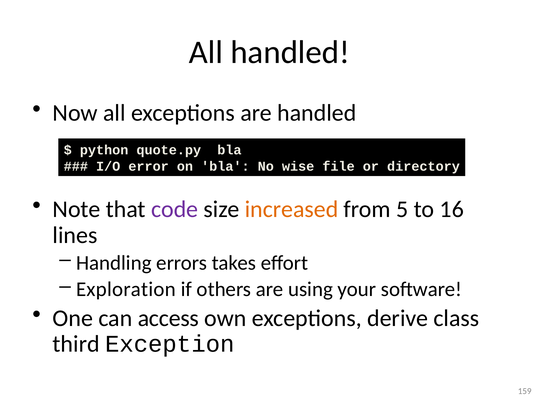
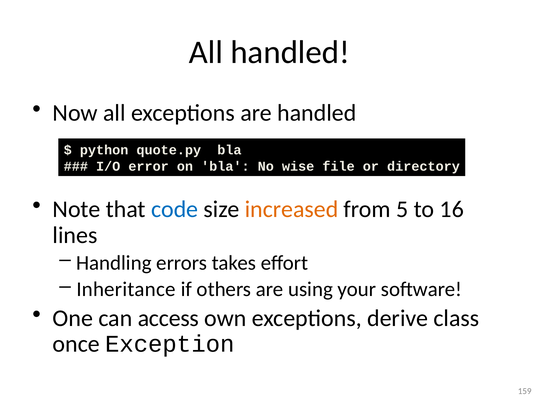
code colour: purple -> blue (175, 209)
Exploration: Exploration -> Inheritance (126, 289)
third: third -> once (76, 344)
